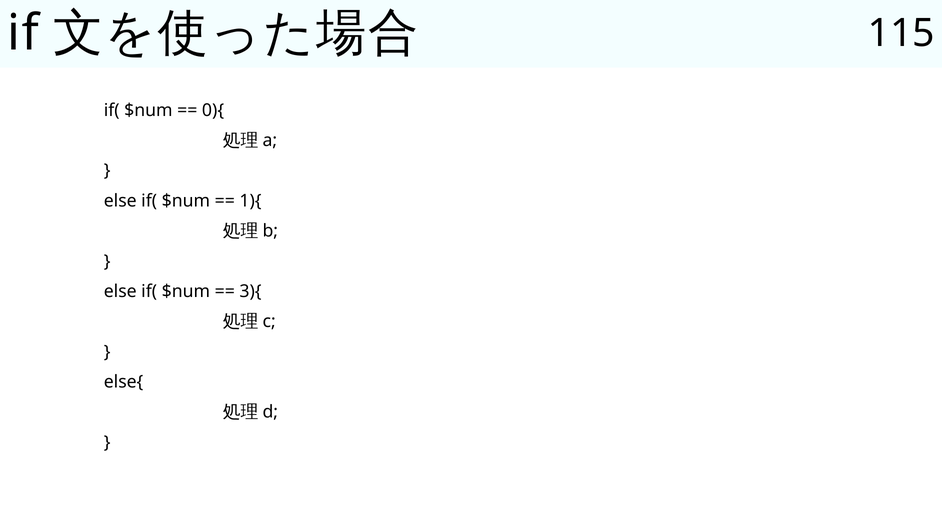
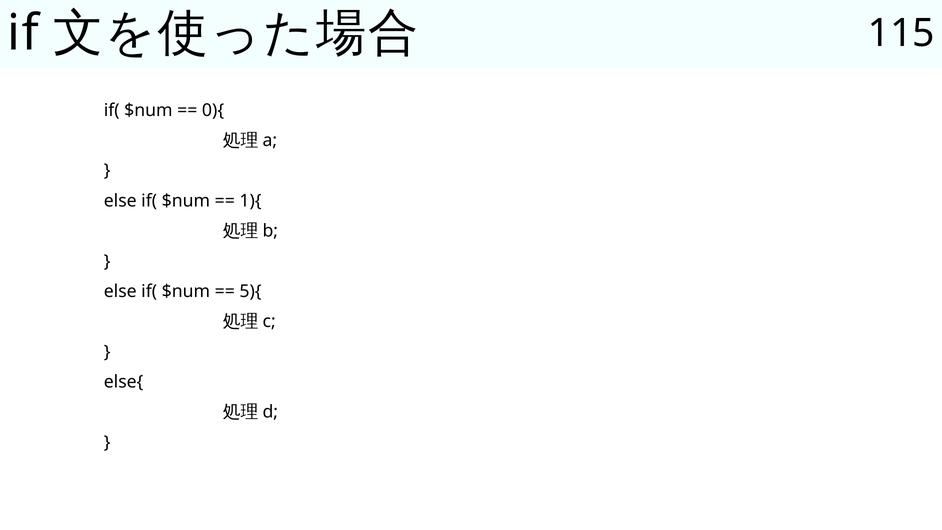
3){: 3){ -> 5){ (251, 291)
